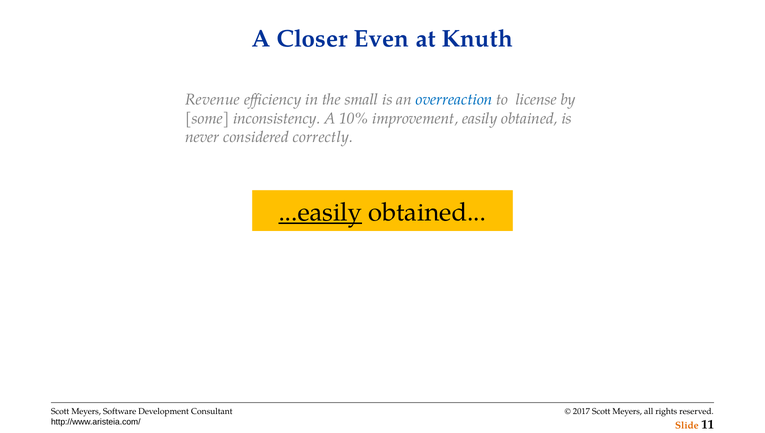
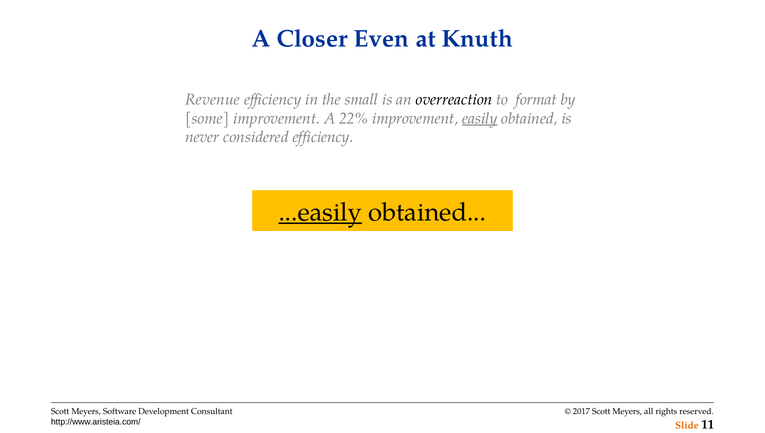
overreaction colour: blue -> black (454, 100)
license: license -> format (536, 100)
some inconsistency: inconsistency -> improvement (277, 119)
10%: 10% -> 22% (354, 119)
easily underline: none -> present (480, 119)
considered correctly: correctly -> efficiency (323, 137)
